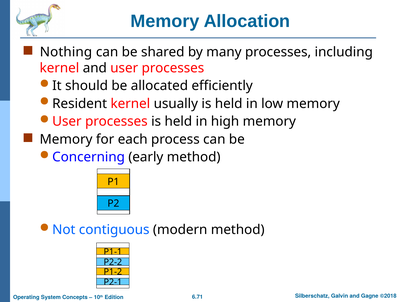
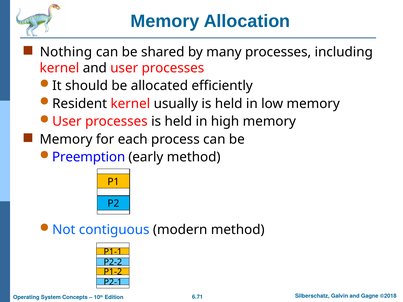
Concerning: Concerning -> Preemption (89, 157)
